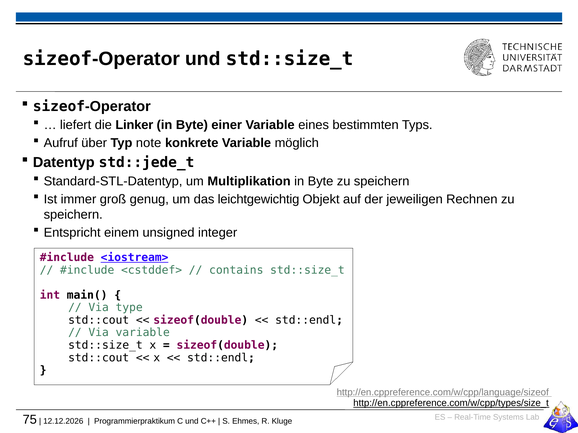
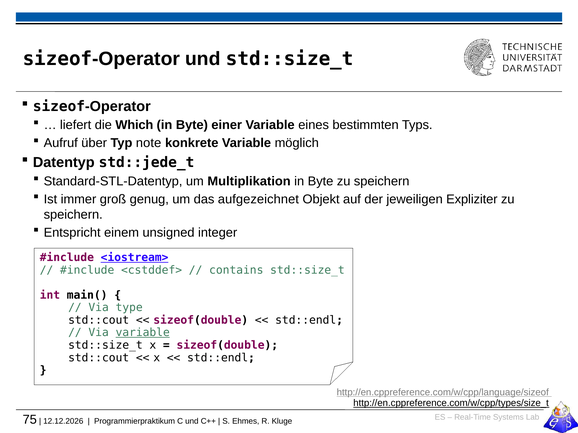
Linker: Linker -> Which (134, 125)
leichtgewichtig: leichtgewichtig -> aufgezeichnet (258, 199)
Rechnen: Rechnen -> Expliziter (472, 199)
variable underline: none -> present (143, 333)
